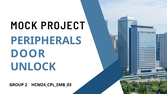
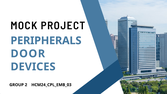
UNLOCK: UNLOCK -> DEVICES (33, 67)
